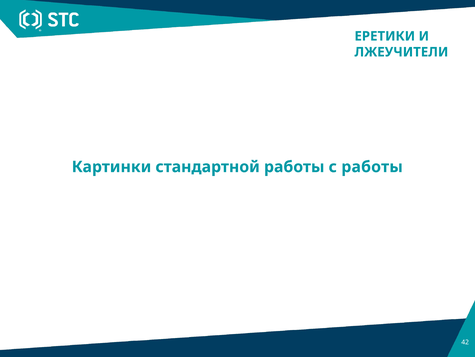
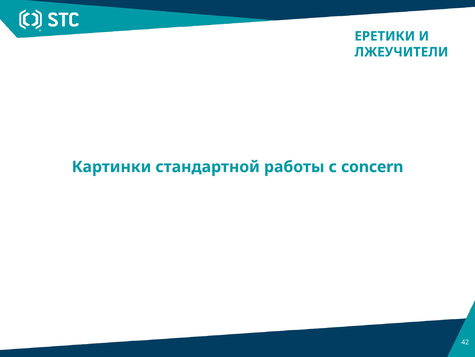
с работы: работы -> concern (372, 167)
